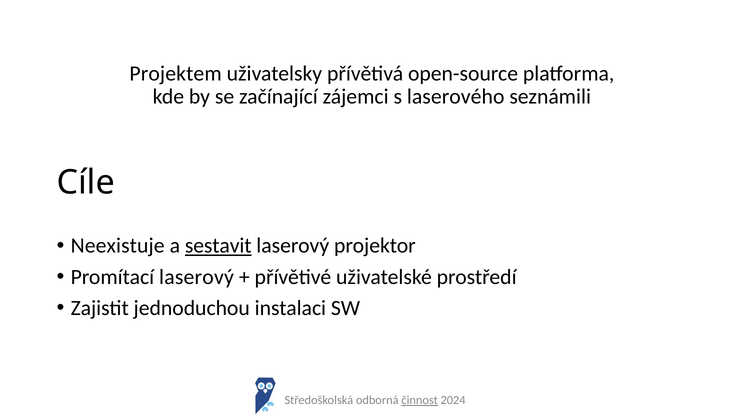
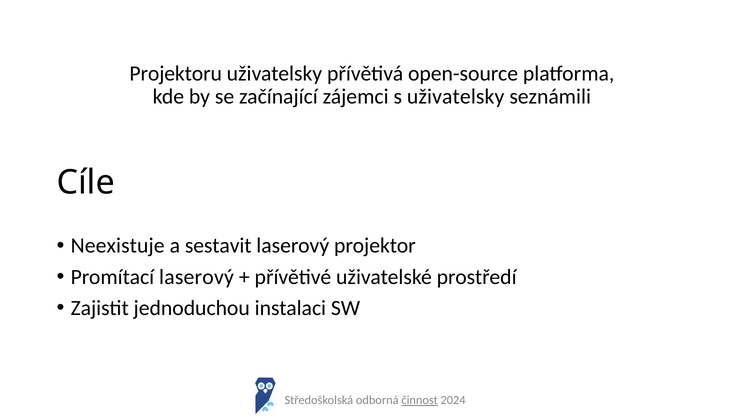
Projektem: Projektem -> Projektoru (176, 73)
s laserového: laserového -> uživatelsky (456, 97)
sestavit underline: present -> none (218, 246)
